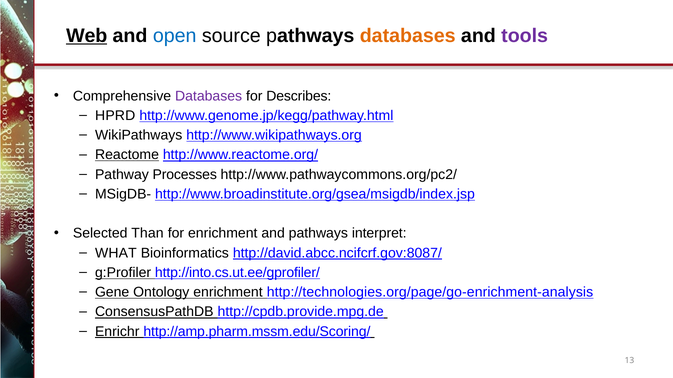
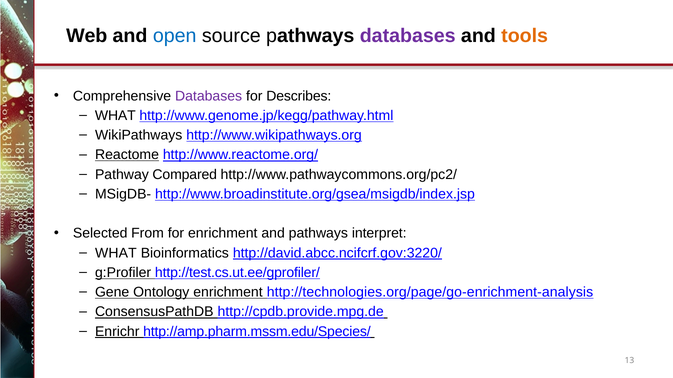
Web underline: present -> none (87, 36)
databases colour: orange -> purple (408, 36)
tools colour: purple -> orange (525, 36)
HPRD: HPRD -> WHAT (115, 116)
Processes: Processes -> Compared (185, 175)
Than: Than -> From (148, 234)
http://david.abcc.ncifcrf.gov:8087/: http://david.abcc.ncifcrf.gov:8087/ -> http://david.abcc.ncifcrf.gov:3220/ (337, 253)
http://into.cs.ut.ee/gprofiler/: http://into.cs.ut.ee/gprofiler/ -> http://test.cs.ut.ee/gprofiler/ (237, 273)
http://amp.pharm.mssm.edu/Scoring/: http://amp.pharm.mssm.edu/Scoring/ -> http://amp.pharm.mssm.edu/Species/ (257, 332)
